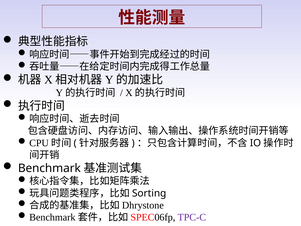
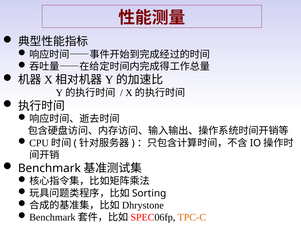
TPC-C colour: purple -> orange (192, 217)
